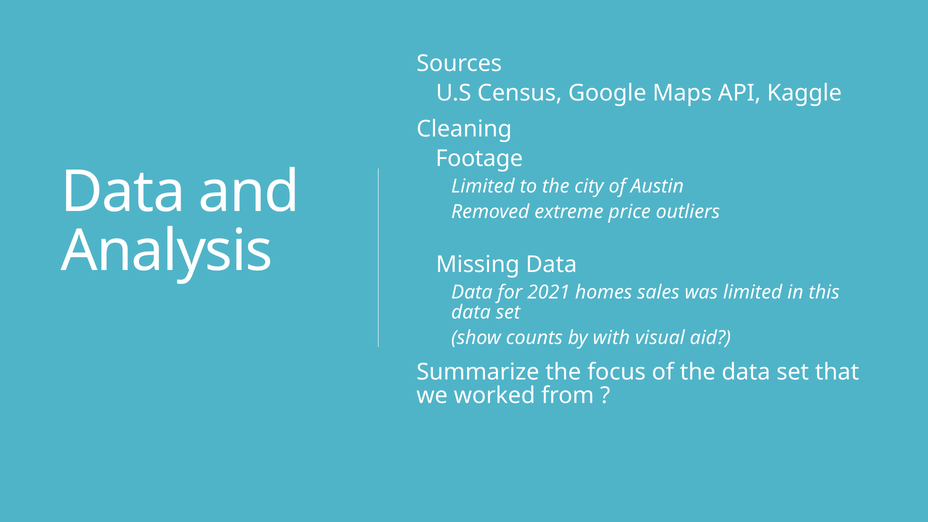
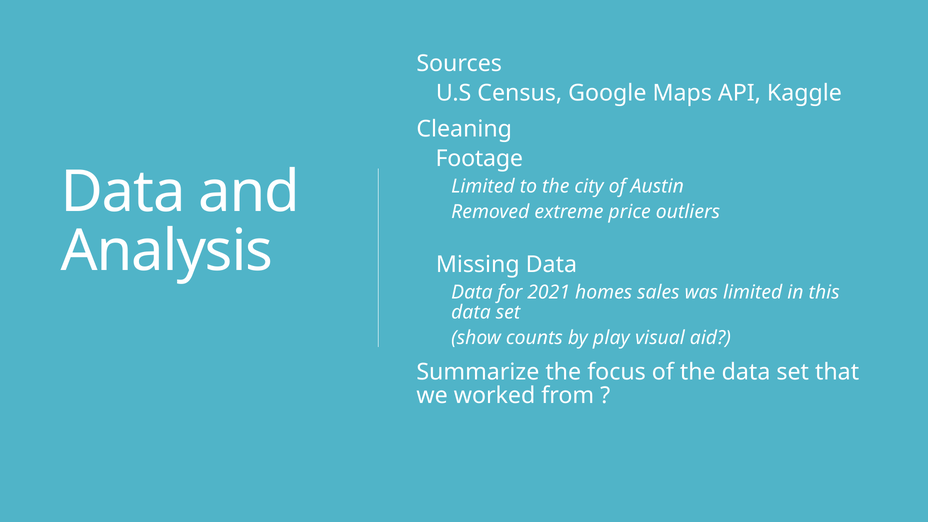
with: with -> play (611, 338)
